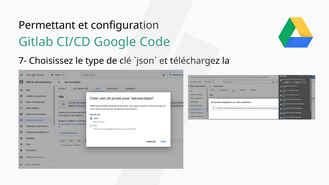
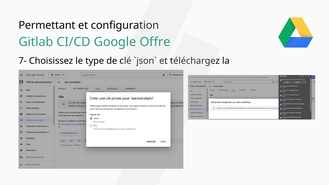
Code: Code -> Offre (155, 42)
